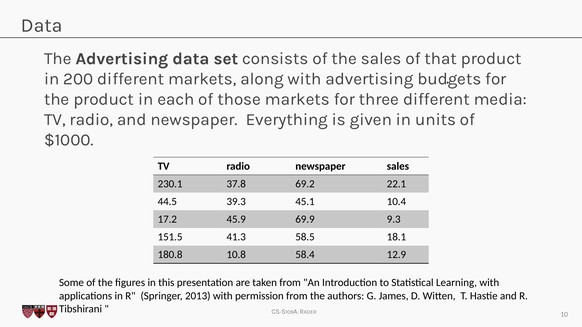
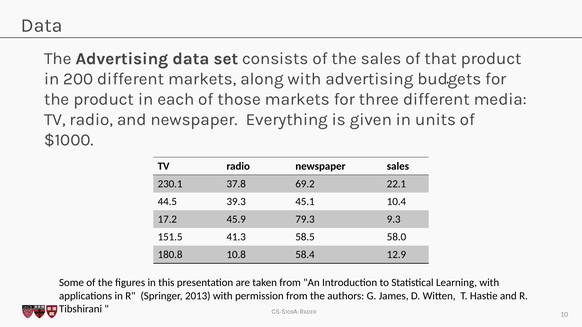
69.9: 69.9 -> 79.3 (305, 219)
18.1: 18.1 -> 58.0 (396, 237)
